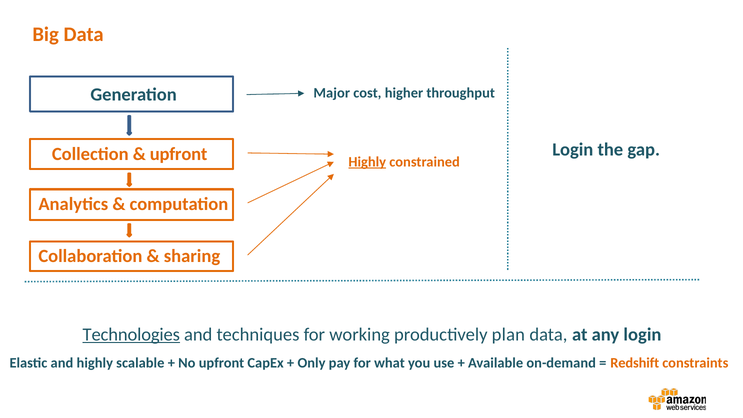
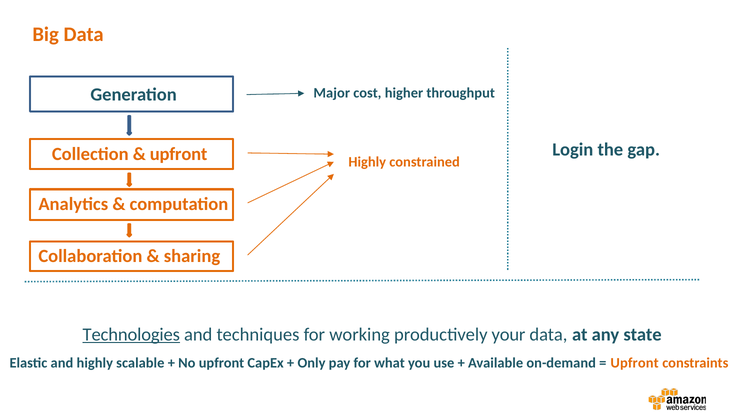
Highly underline: present -> none (367, 162)
plan: plan -> your (509, 334)
any login: login -> state (643, 334)
Redshift: Redshift -> Upfront (635, 363)
